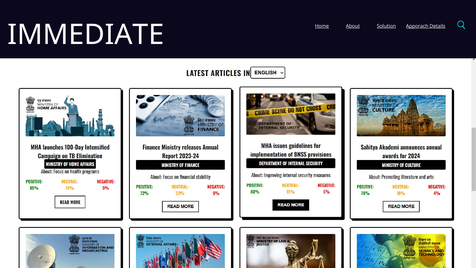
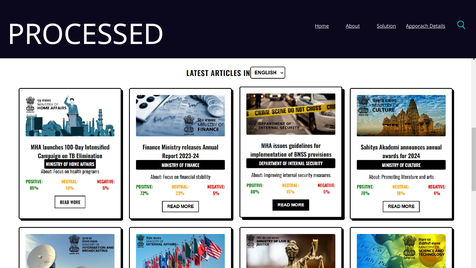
IMMEDIATE: IMMEDIATE -> PROCESSED (86, 35)
